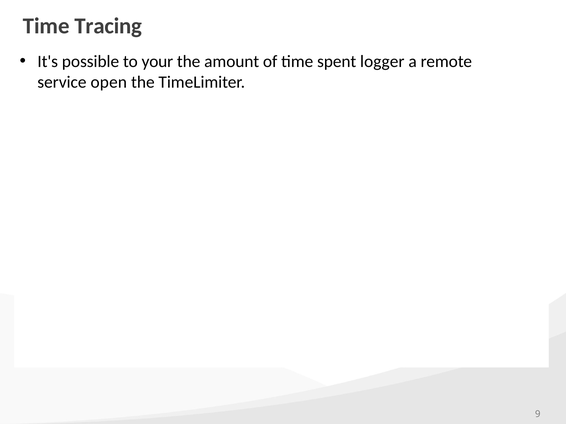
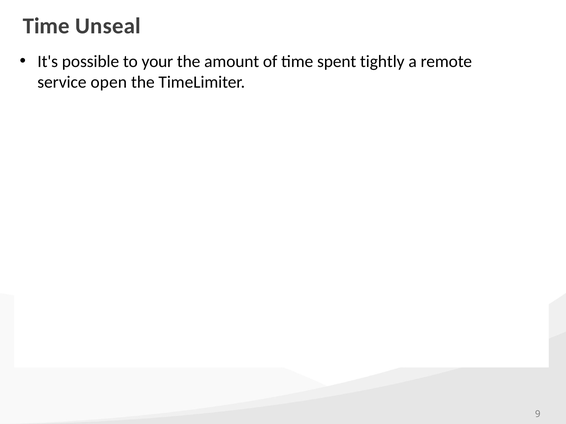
Tracing: Tracing -> Unseal (108, 26)
logger: logger -> tightly (382, 62)
